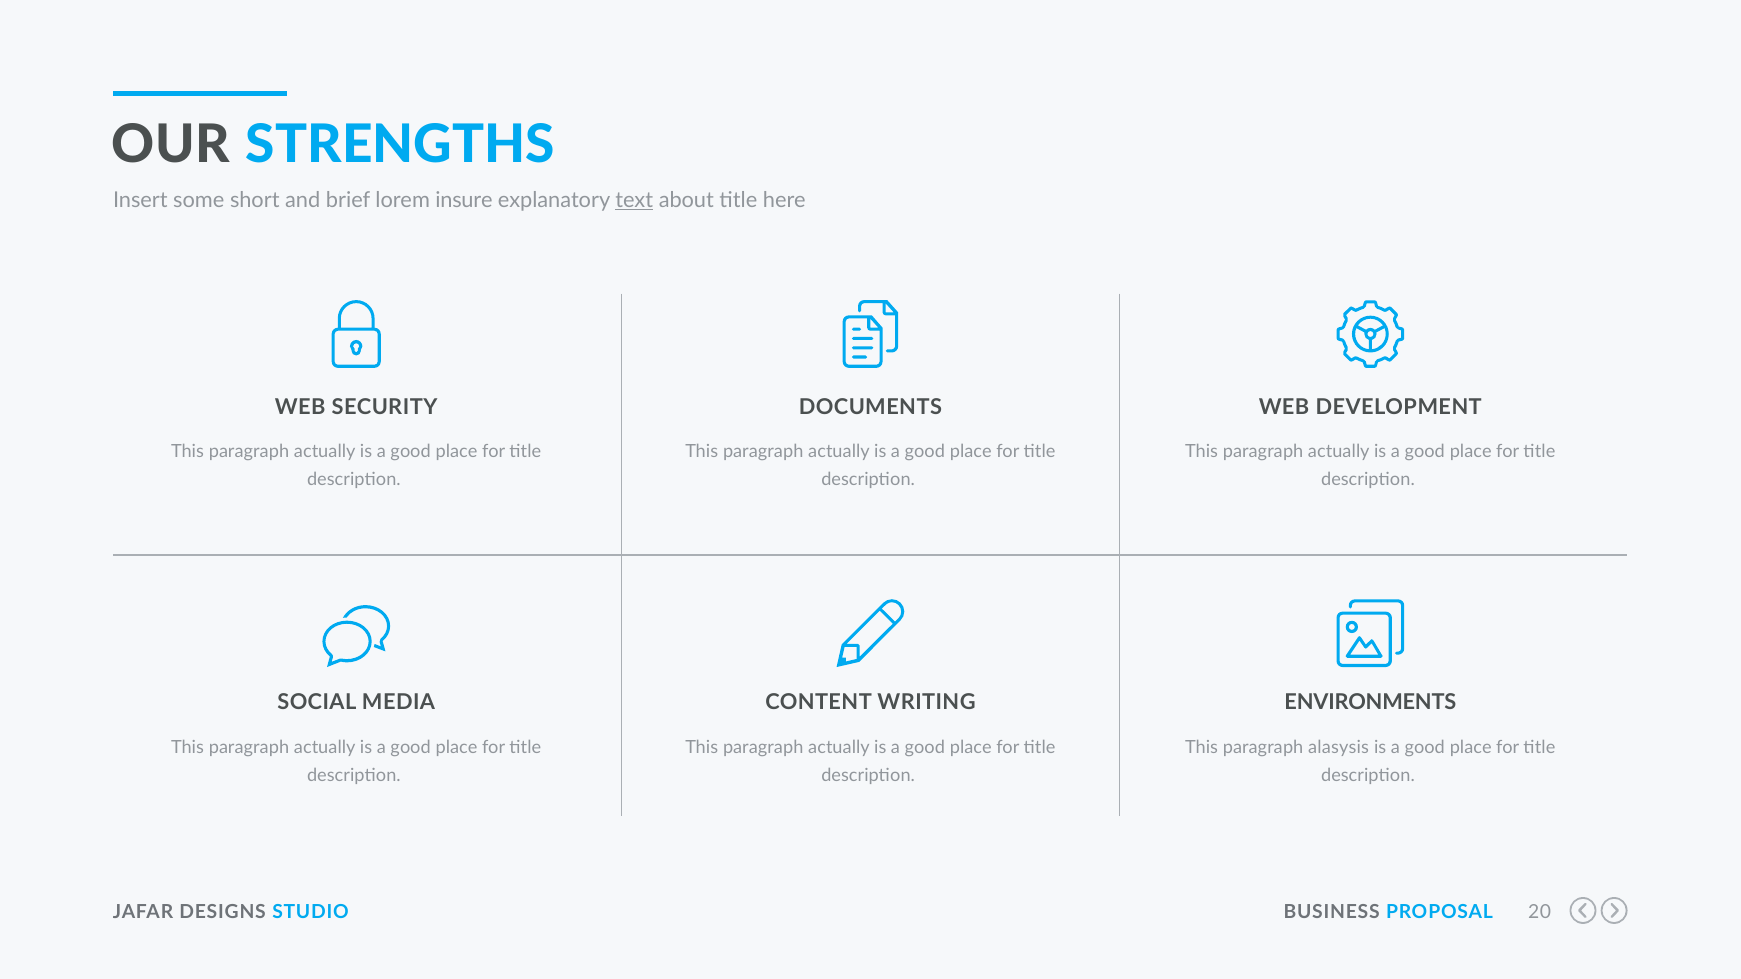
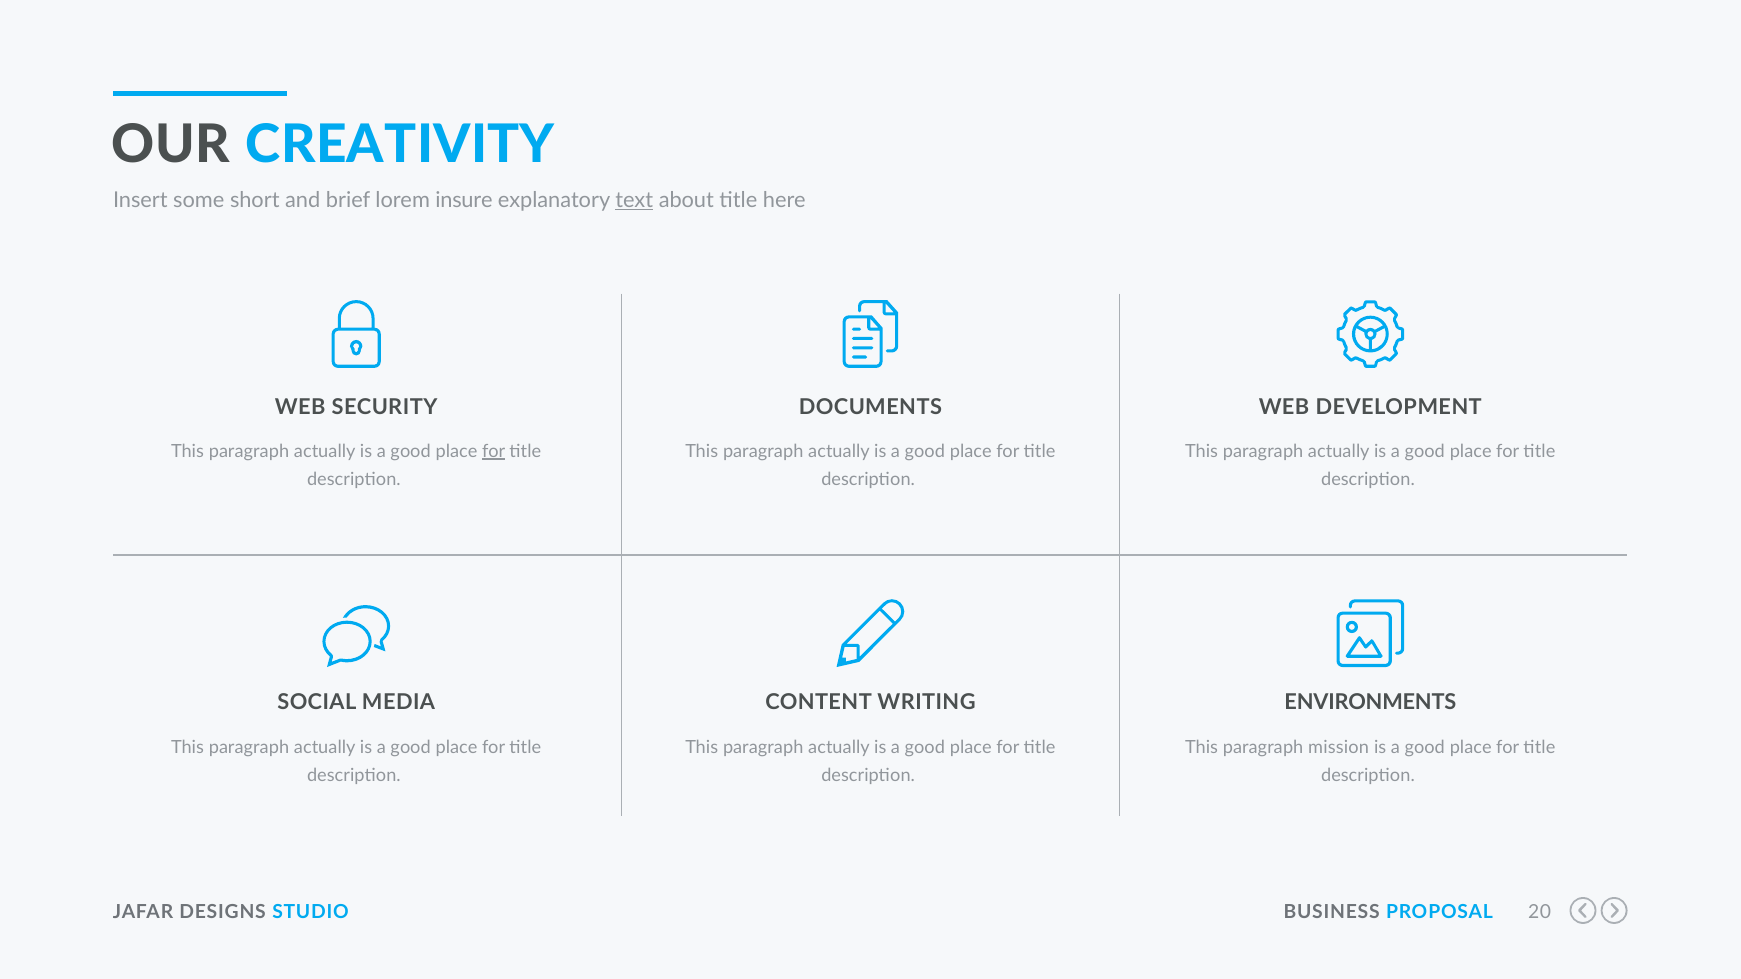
STRENGTHS: STRENGTHS -> CREATIVITY (400, 145)
for underline: none -> present (494, 451)
alasysis: alasysis -> mission (1339, 747)
